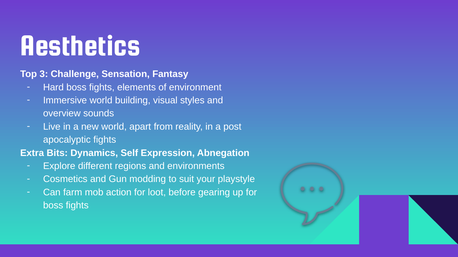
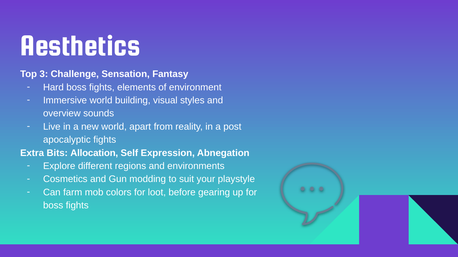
Dynamics: Dynamics -> Allocation (94, 153)
action: action -> colors (119, 193)
